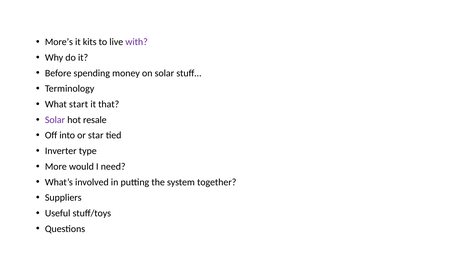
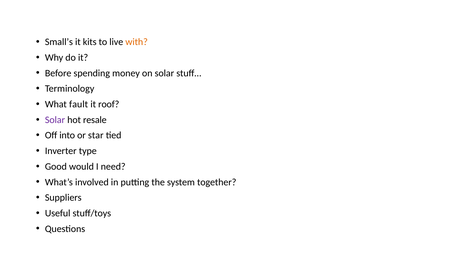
More’s: More’s -> Small’s (59, 42)
with colour: purple -> orange (137, 42)
start: start -> fault (79, 104)
that: that -> roof (109, 104)
More: More -> Good (56, 167)
